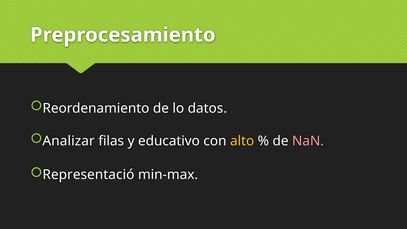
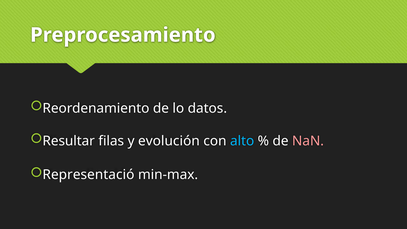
Analizar: Analizar -> Resultar (69, 141)
educativo: educativo -> evolución (169, 141)
alto colour: yellow -> light blue (242, 141)
